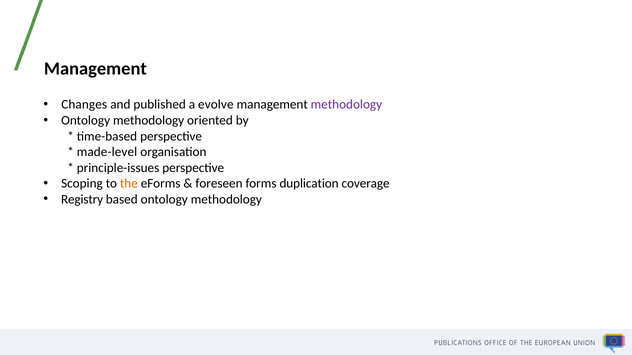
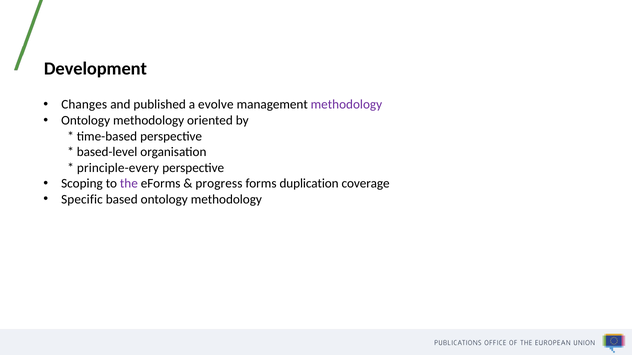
Management: Management -> Development (95, 69)
made-level: made-level -> based-level (107, 152)
principle-issues: principle-issues -> principle-every (118, 168)
the colour: orange -> purple (129, 184)
foreseen: foreseen -> progress (219, 184)
Registry: Registry -> Specific (82, 200)
